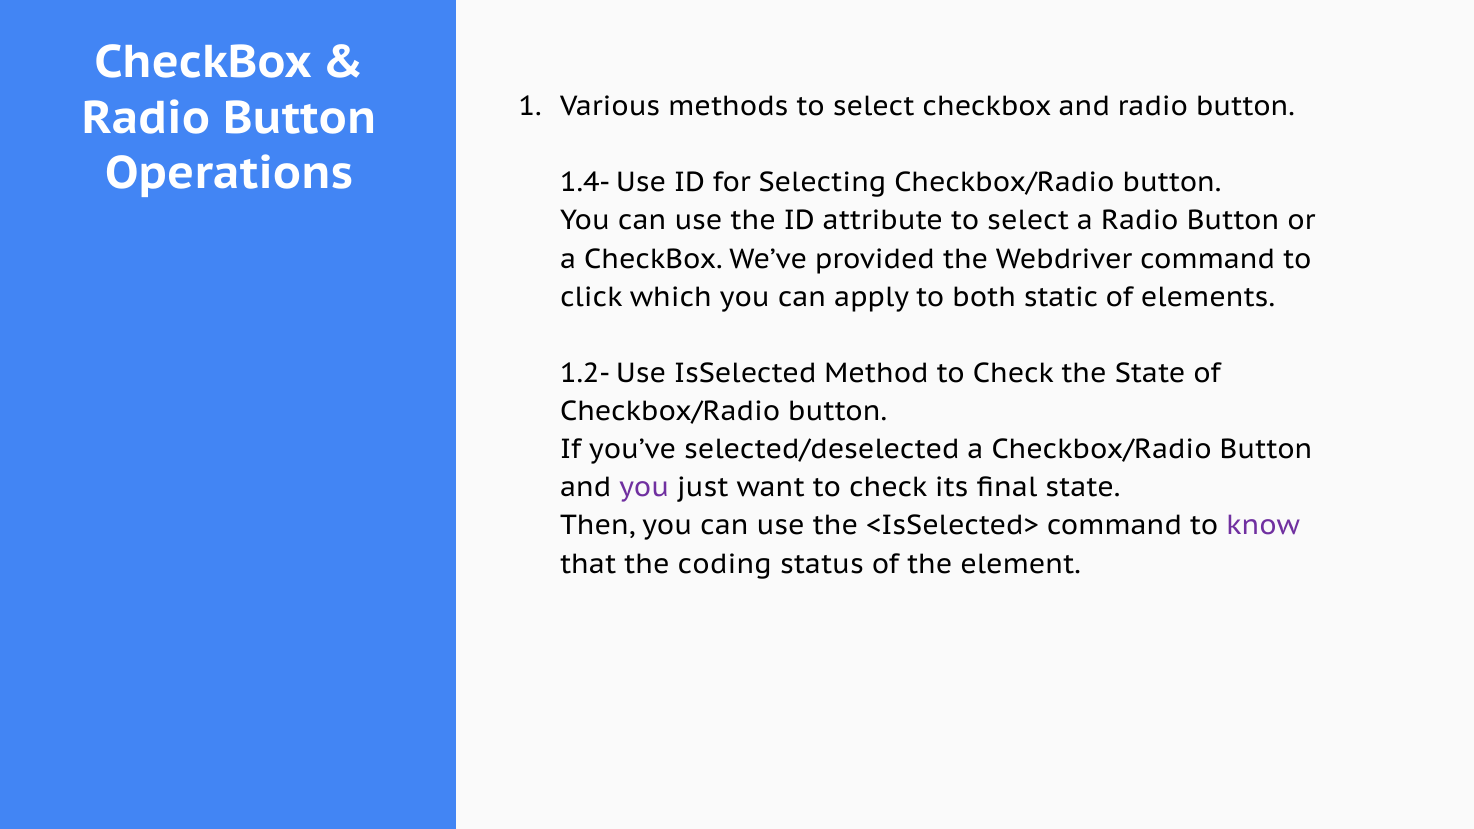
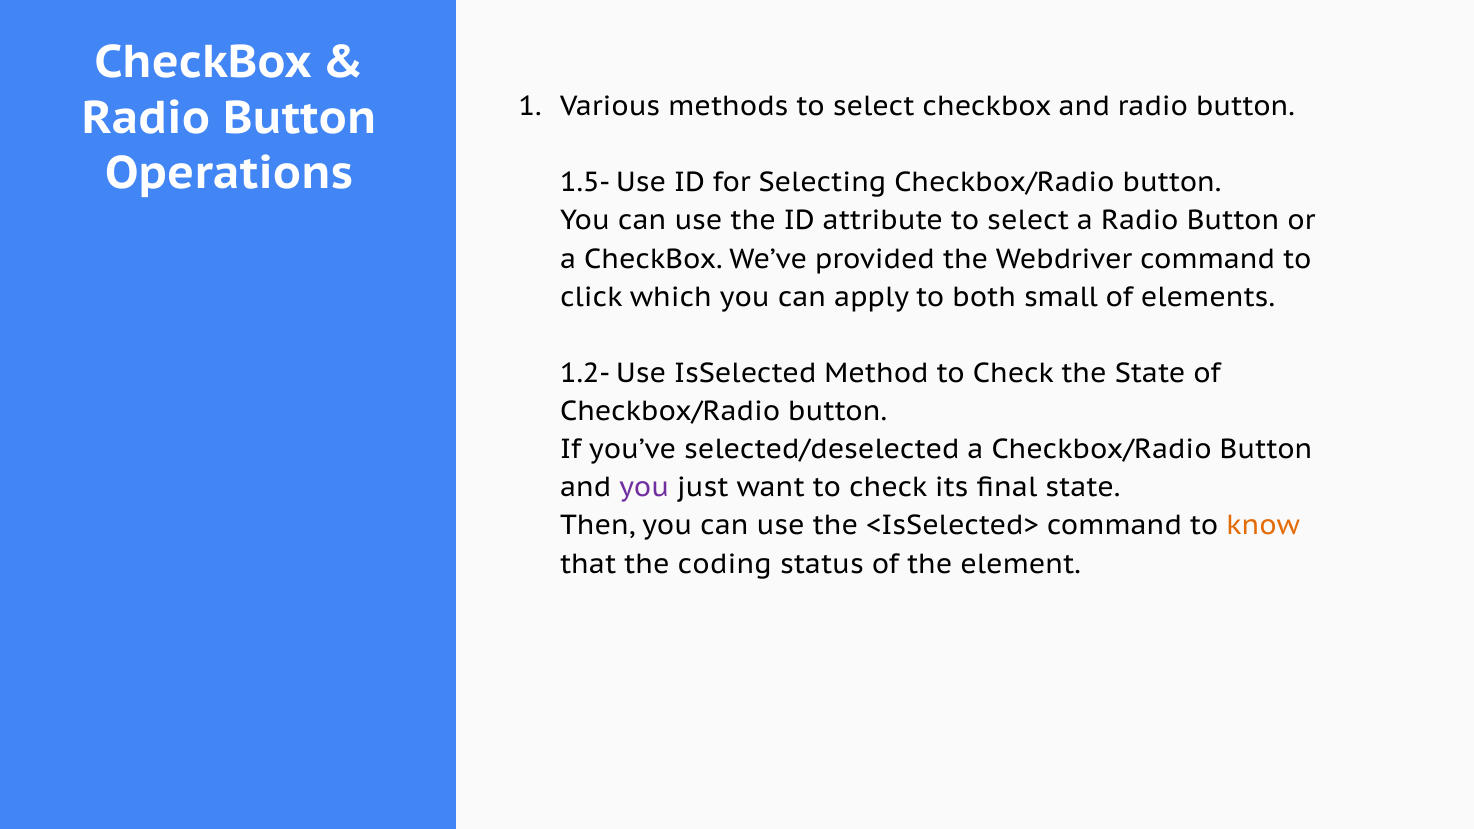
1.4-: 1.4- -> 1.5- (585, 183)
static: static -> small (1061, 297)
know colour: purple -> orange (1263, 526)
